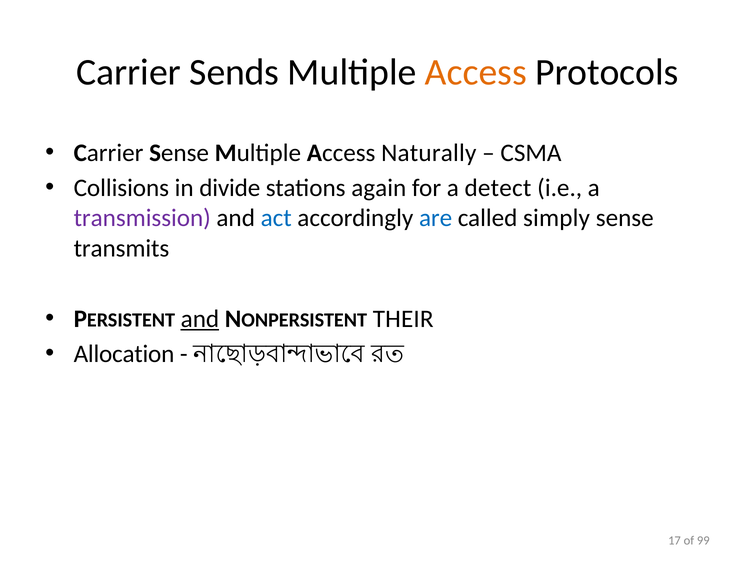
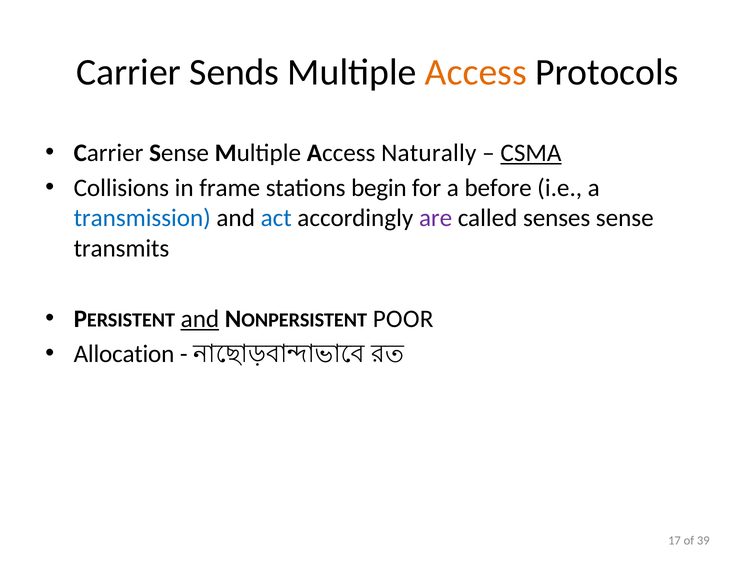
CSMA underline: none -> present (531, 153)
divide: divide -> frame (230, 188)
again: again -> begin (379, 188)
detect: detect -> before (498, 188)
transmission colour: purple -> blue (142, 218)
are colour: blue -> purple (436, 218)
simply: simply -> senses (557, 218)
THEIR: THEIR -> POOR (403, 319)
99: 99 -> 39 (703, 541)
